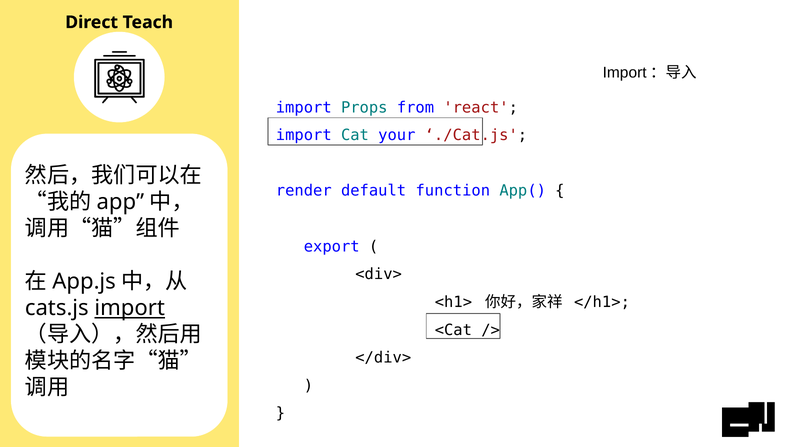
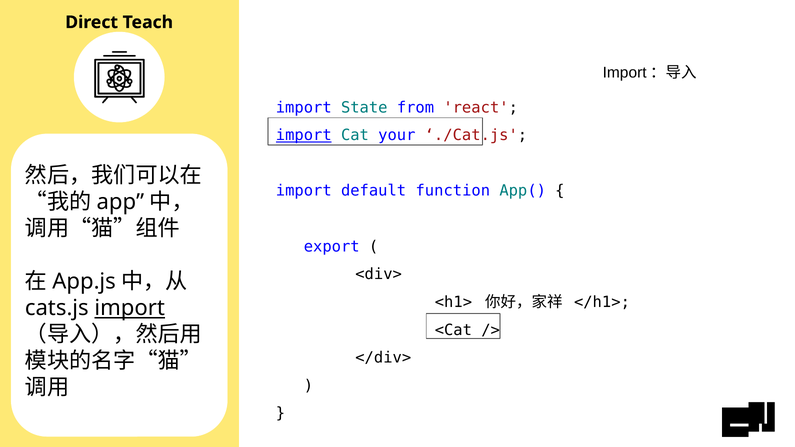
Props: Props -> State (364, 107)
import underline: none -> present (304, 135)
render: render -> import (304, 191)
